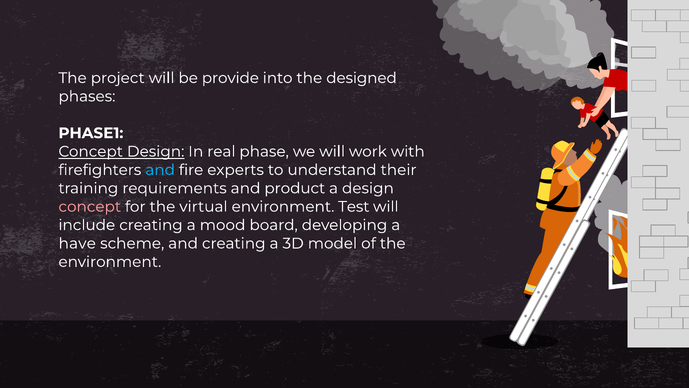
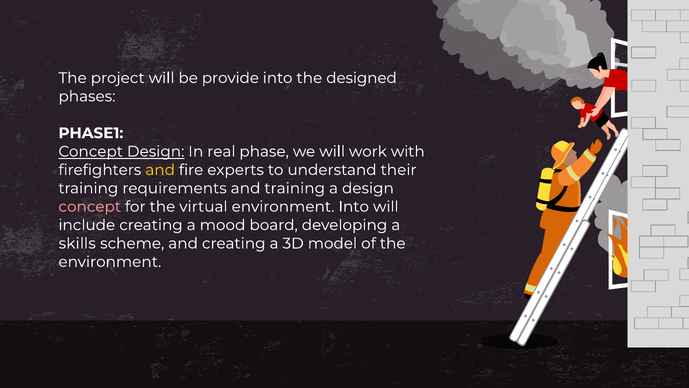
and colour: light blue -> yellow (160, 170)
and product: product -> training (295, 188)
environment Test: Test -> Into (354, 206)
have: have -> skills (77, 243)
